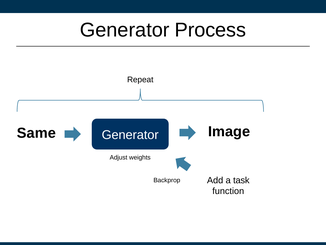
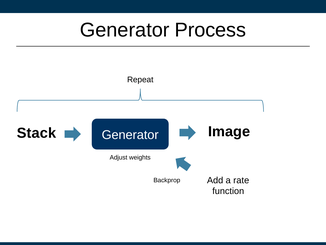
Same: Same -> Stack (36, 133)
task: task -> rate (241, 180)
